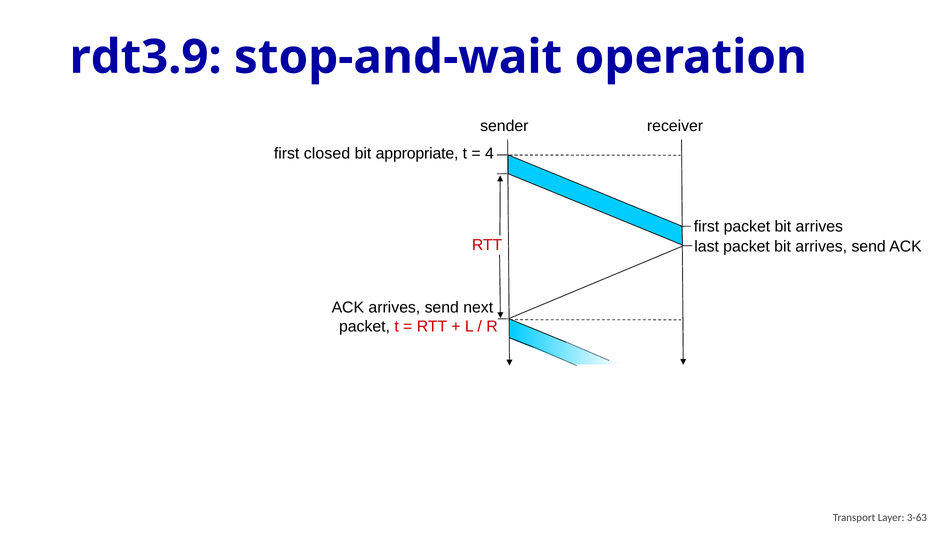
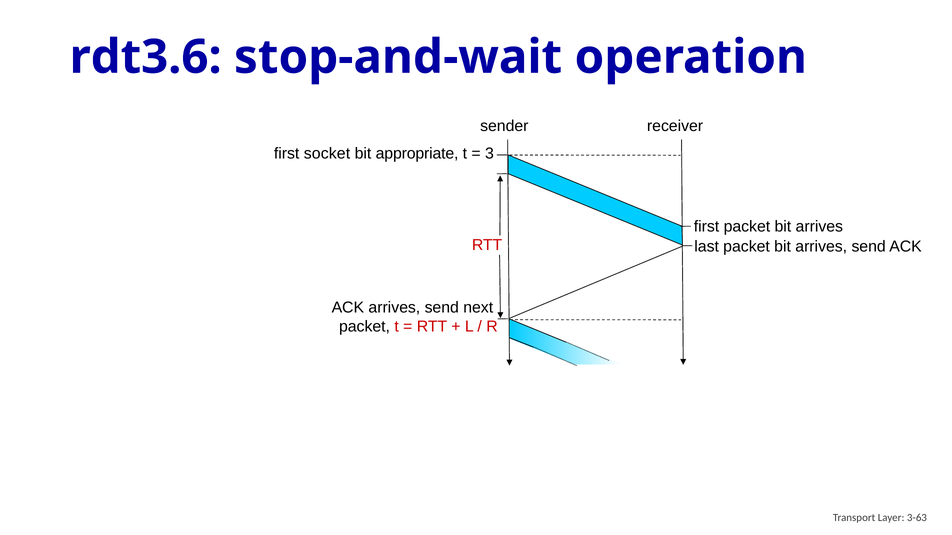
rdt3.9: rdt3.9 -> rdt3.6 (146, 57)
closed: closed -> socket (327, 154)
4: 4 -> 3 (489, 154)
